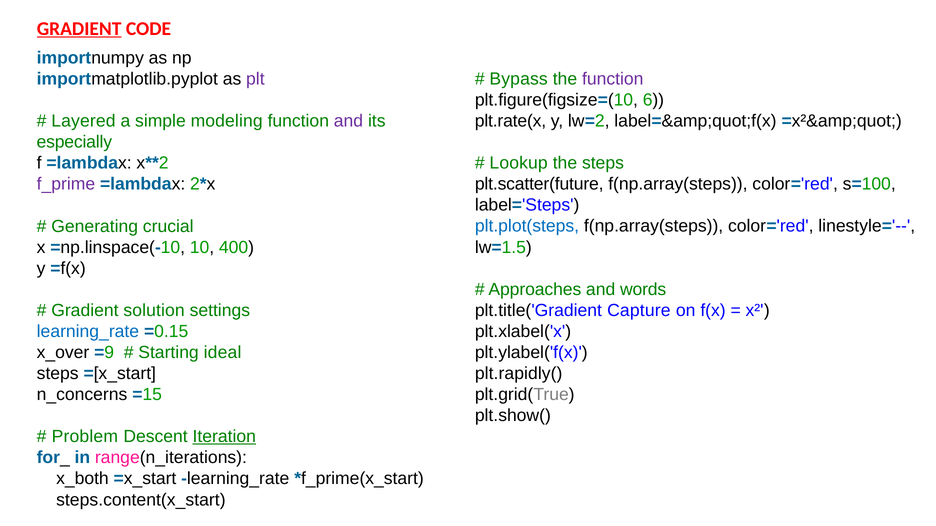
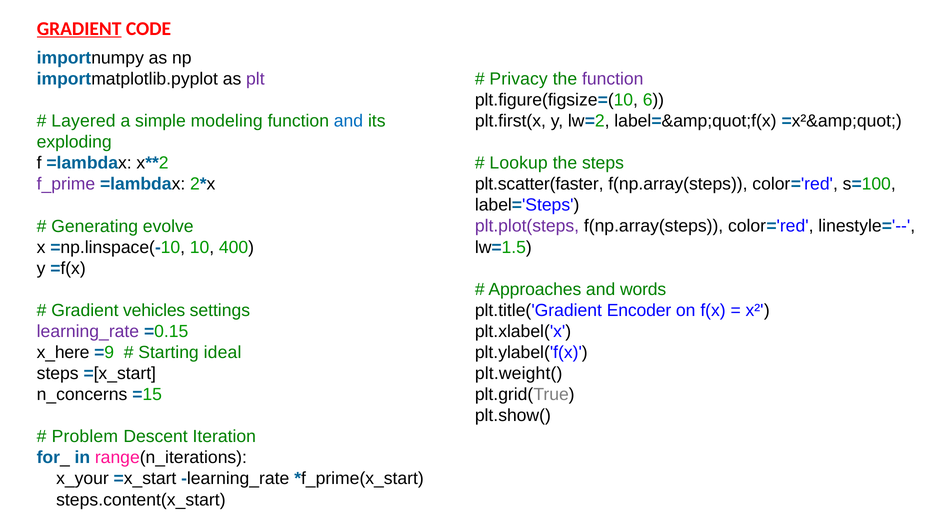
Bypass: Bypass -> Privacy (519, 79)
and colour: purple -> blue (348, 121)
plt.rate(x: plt.rate(x -> plt.first(x (510, 121)
especially: especially -> exploding (74, 142)
plt.scatter(future: plt.scatter(future -> plt.scatter(faster (539, 184)
crucial: crucial -> evolve (168, 226)
plt.plot(steps colour: blue -> purple (527, 226)
solution: solution -> vehicles (154, 311)
Capture: Capture -> Encoder (639, 311)
learning_rate colour: blue -> purple (88, 332)
x_over: x_over -> x_here (63, 353)
plt.rapidly(: plt.rapidly( -> plt.weight( (519, 374)
Iteration underline: present -> none (224, 437)
x_both: x_both -> x_your (82, 479)
